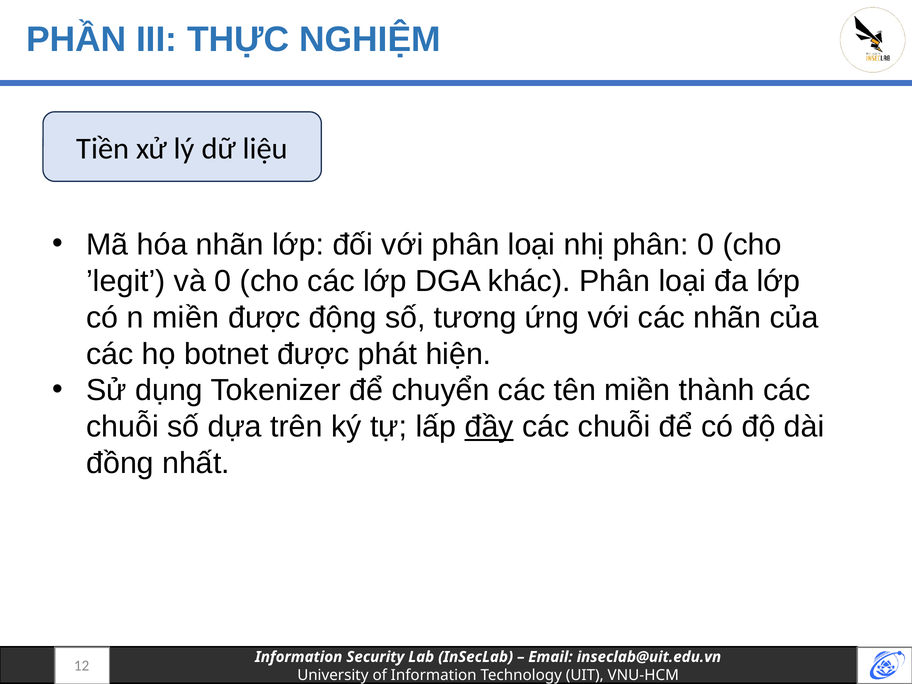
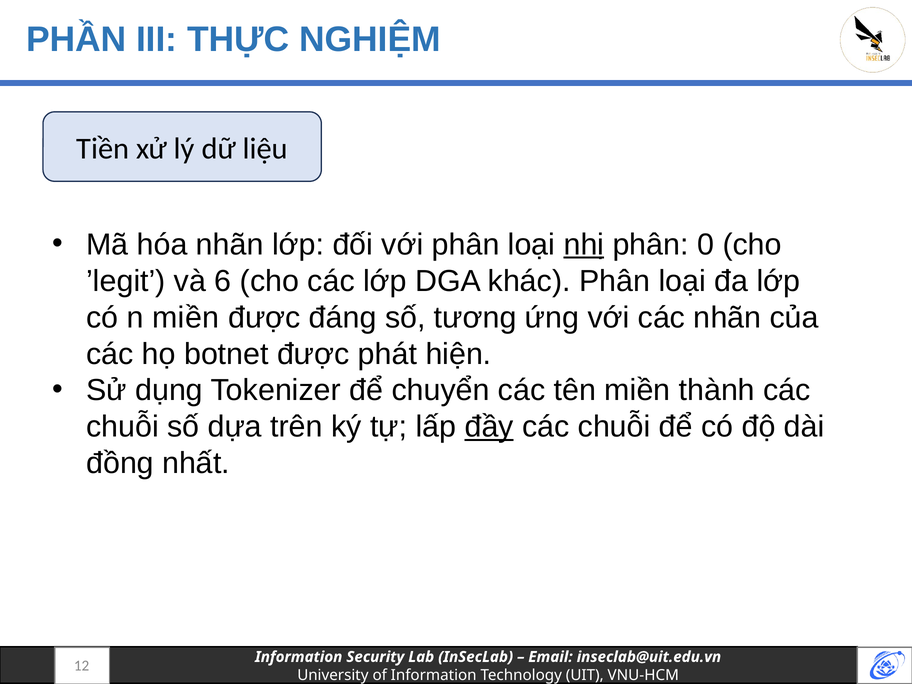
nhị underline: none -> present (584, 245)
và 0: 0 -> 6 (223, 281)
động: động -> đáng (343, 317)
